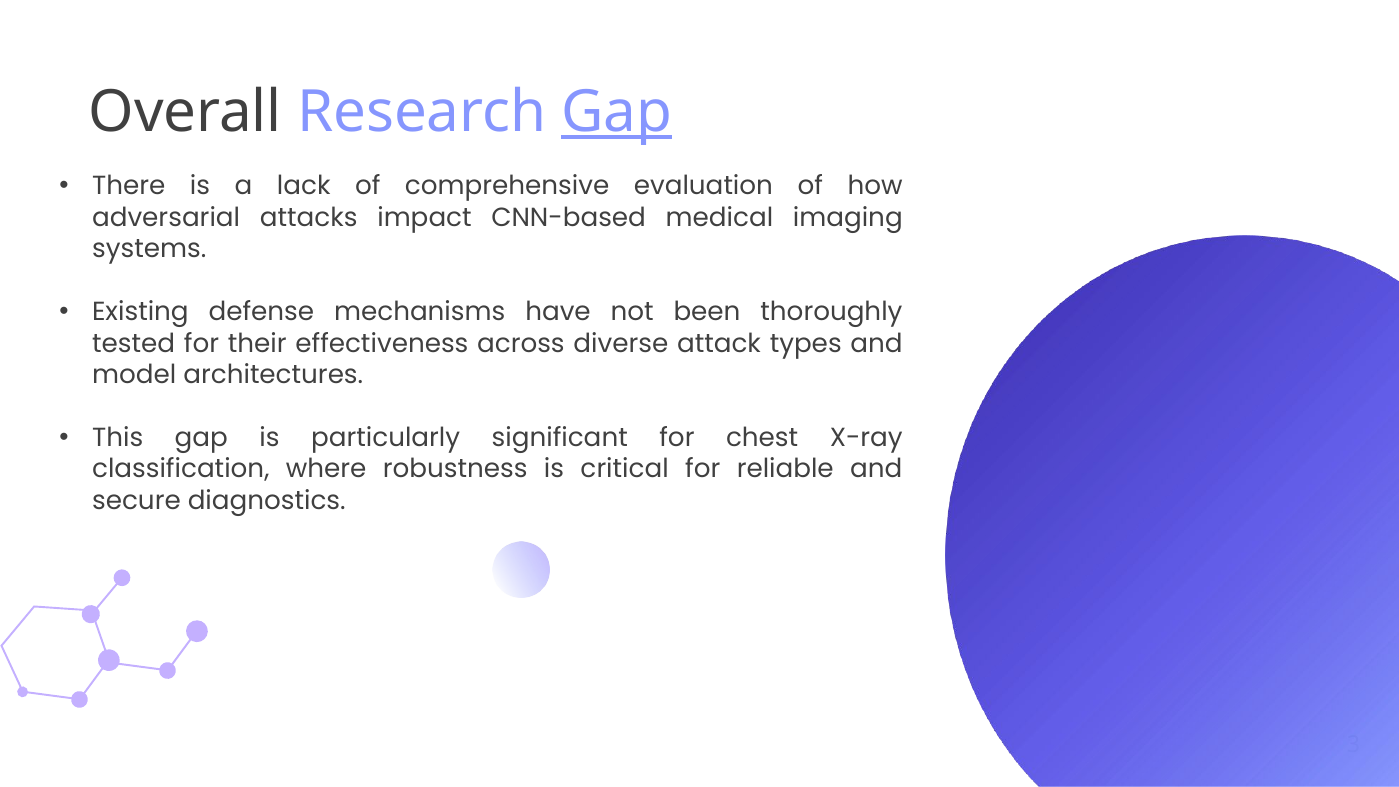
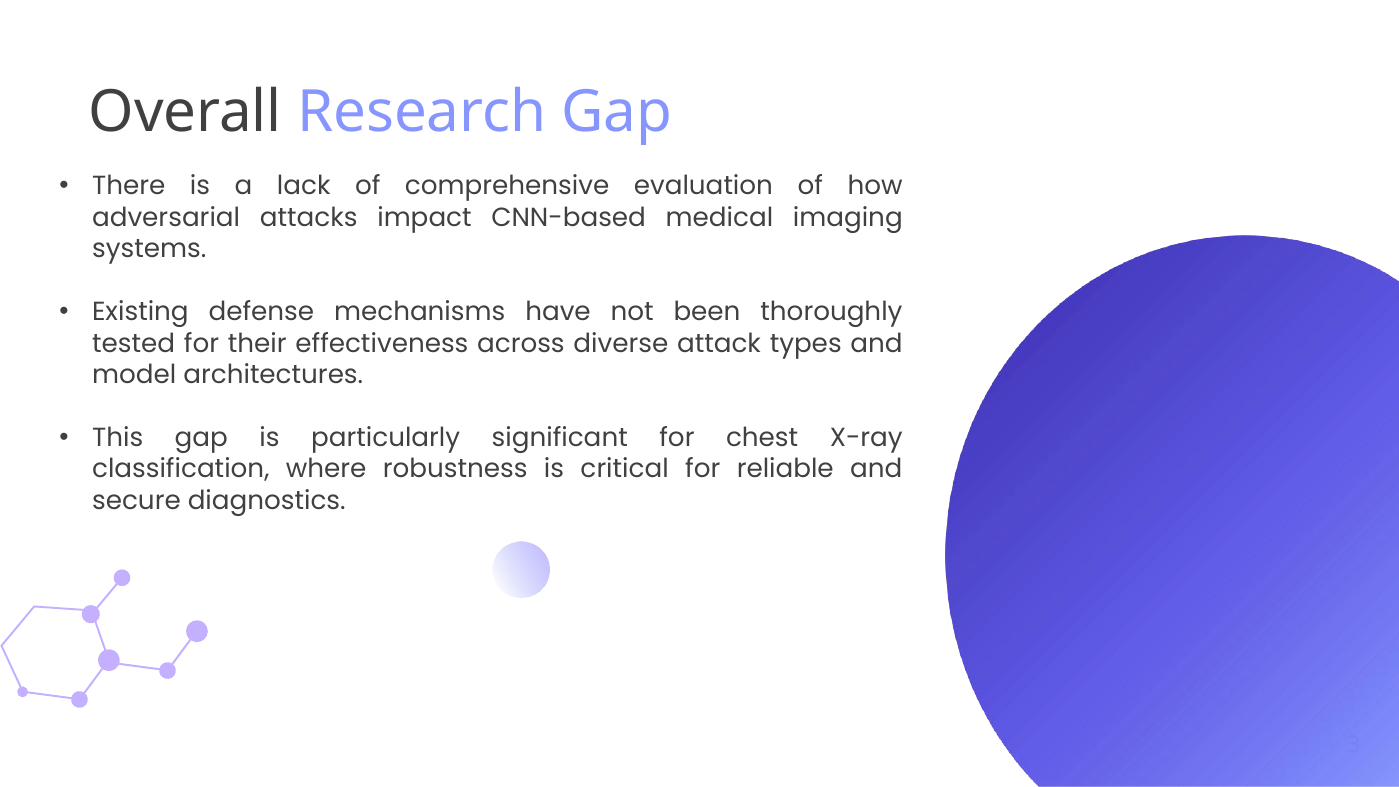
Gap underline: present -> none (617, 112)
